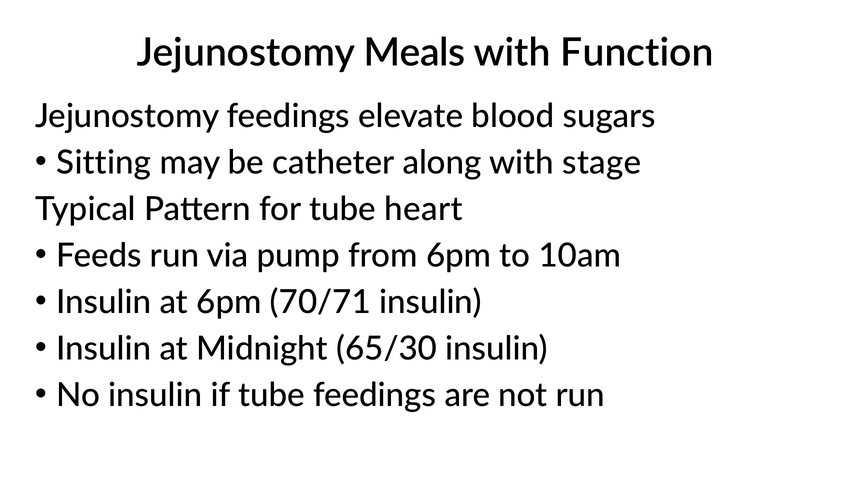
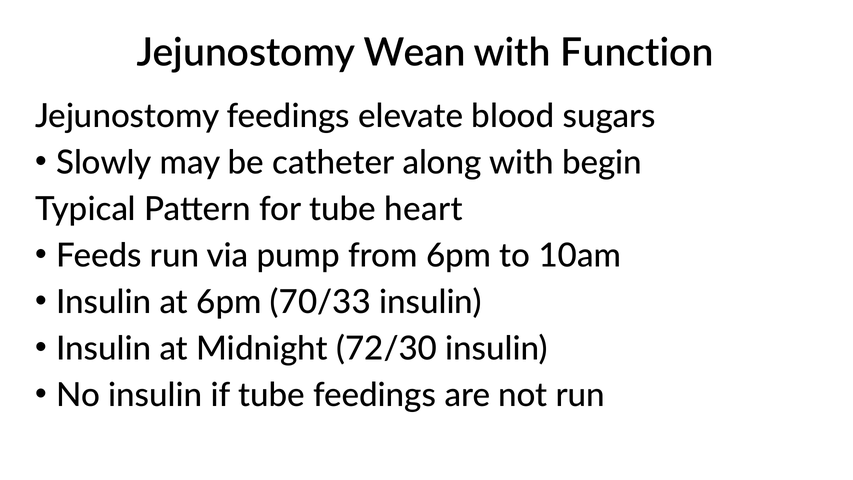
Meals: Meals -> Wean (415, 53)
Sitting: Sitting -> Slowly (104, 163)
stage: stage -> begin (602, 163)
70/71: 70/71 -> 70/33 (320, 302)
65/30: 65/30 -> 72/30 (387, 348)
